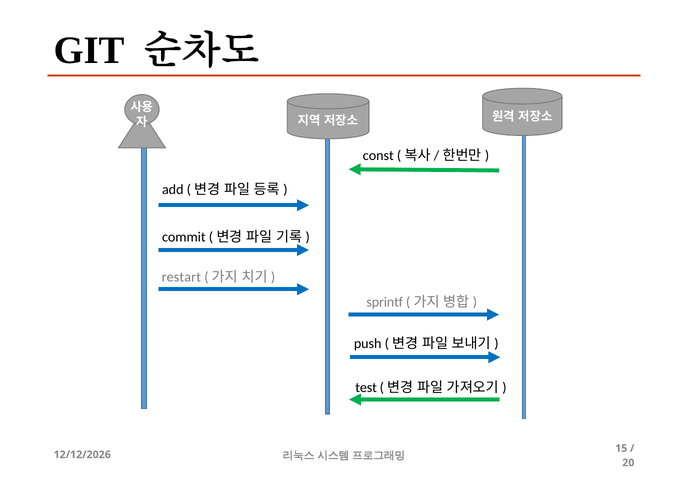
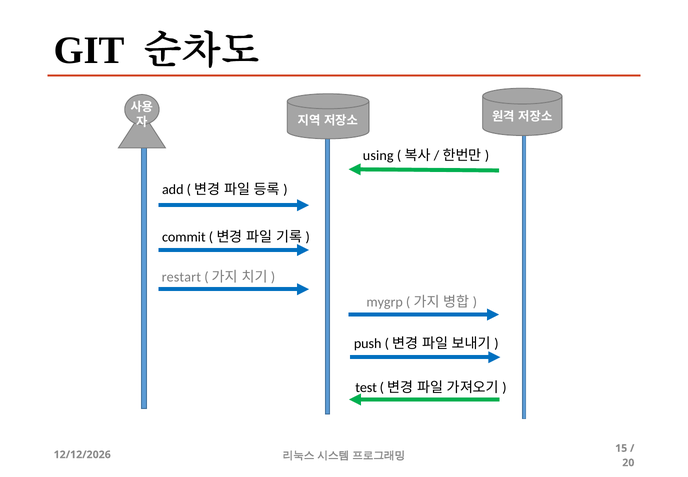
const: const -> using (378, 155)
sprintf: sprintf -> mygrp (385, 302)
